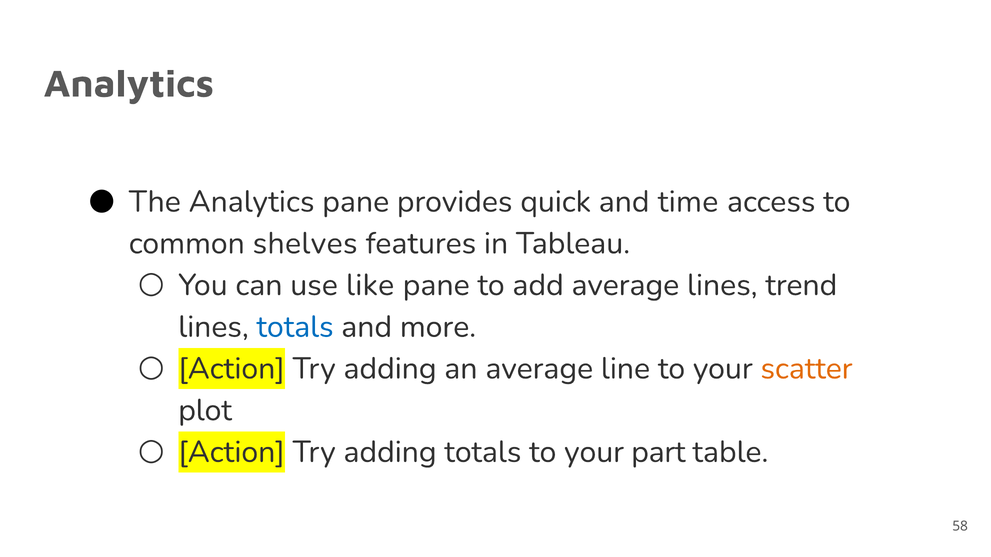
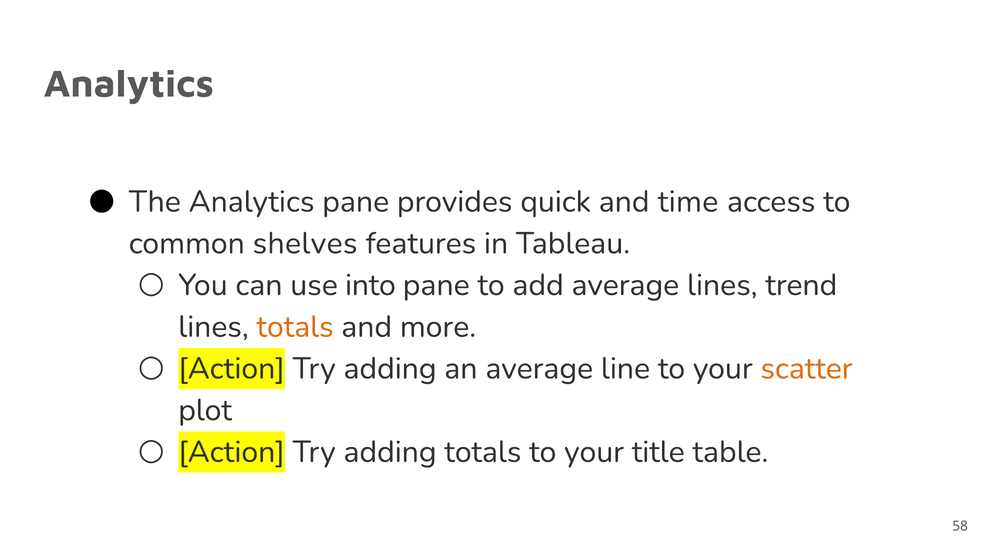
like: like -> into (370, 285)
totals colour: blue -> orange (295, 327)
part: part -> title (658, 452)
